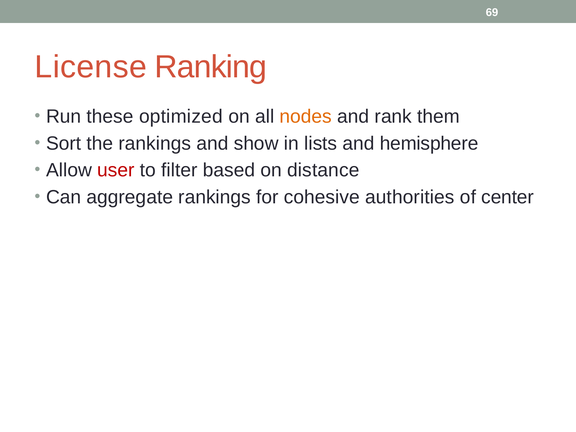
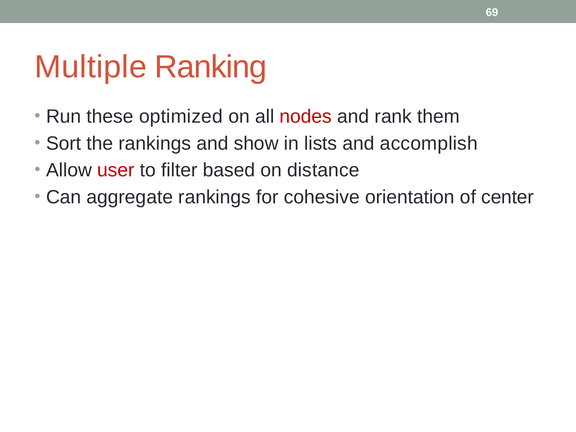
License: License -> Multiple (91, 67)
nodes colour: orange -> red (306, 117)
hemisphere: hemisphere -> accomplish (429, 143)
authorities: authorities -> orientation (410, 197)
